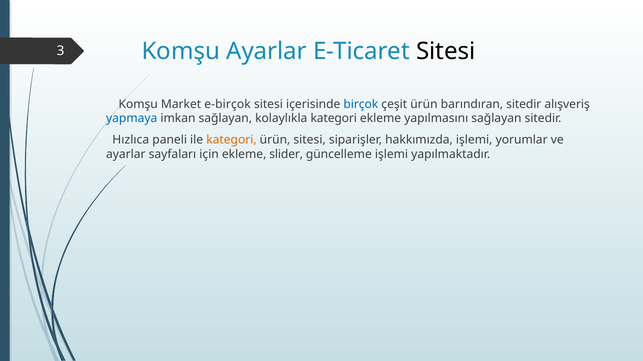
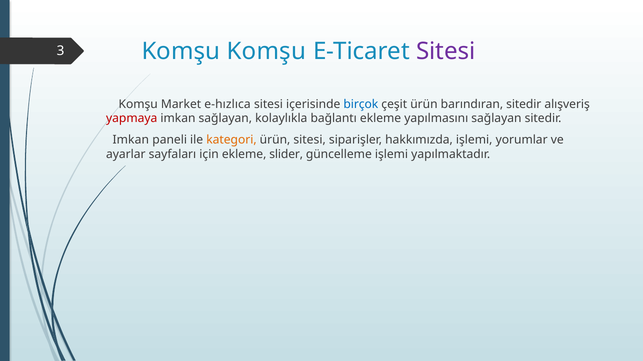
Komşu Ayarlar: Ayarlar -> Komşu (266, 51)
Sitesi colour: black -> purple (446, 51)
e-birçok: e-birçok -> e-hızlıca (228, 104)
yapmaya colour: blue -> red (132, 119)
kolaylıkla kategori: kategori -> bağlantı (334, 119)
Hızlıca: Hızlıca -> Imkan (131, 140)
